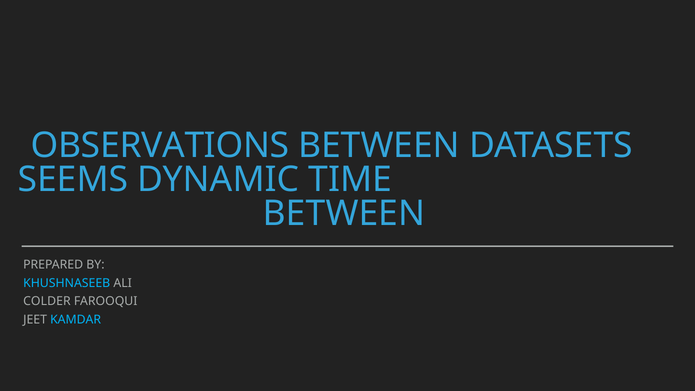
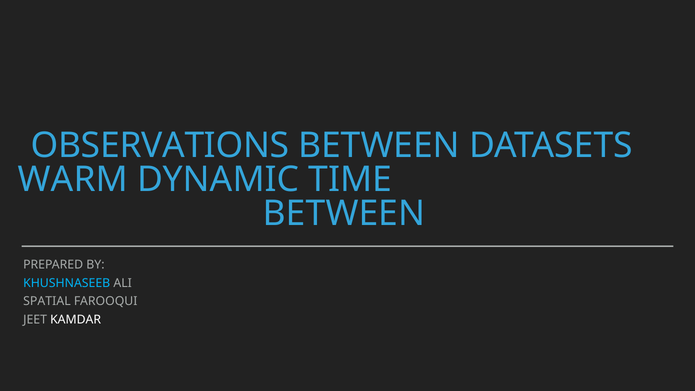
SEEMS: SEEMS -> WARM (73, 179)
COLDER: COLDER -> SPATIAL (47, 301)
KAMDAR colour: light blue -> white (76, 320)
